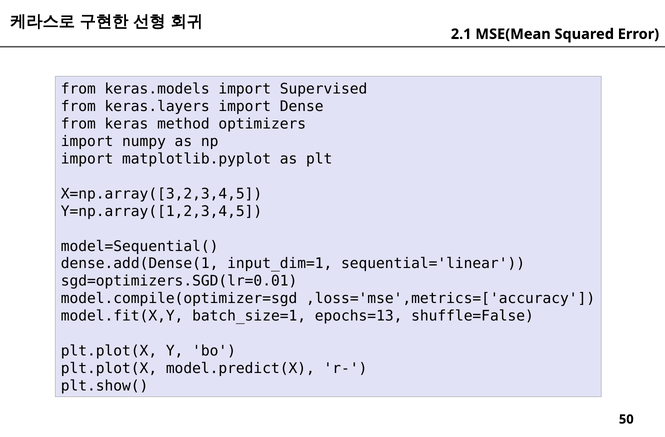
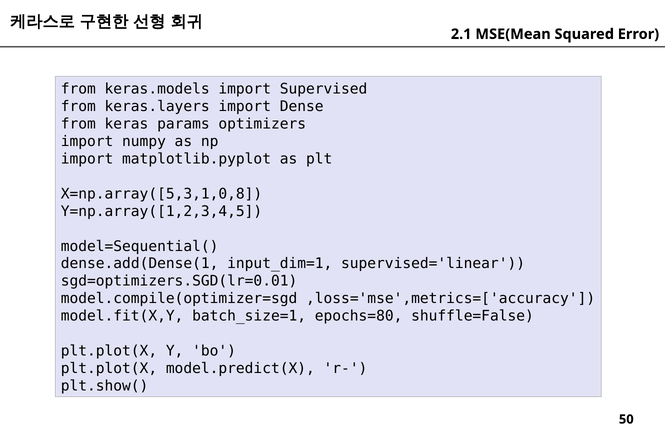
method: method -> params (183, 124)
X=np.array([3,2,3,4,5: X=np.array([3,2,3,4,5 -> X=np.array([5,3,1,0,8 (162, 194)
sequential='linear: sequential='linear -> supervised='linear (433, 264)
epochs=13: epochs=13 -> epochs=80 (359, 316)
